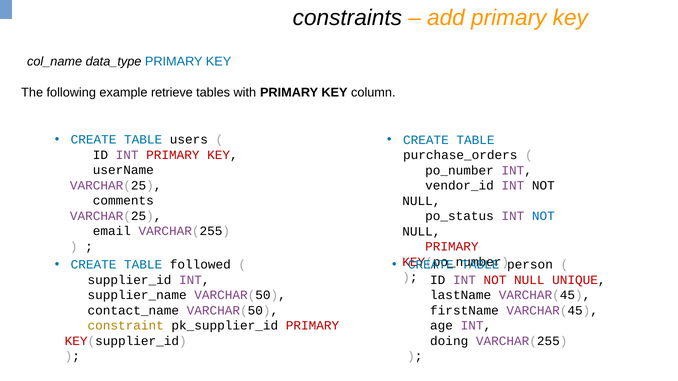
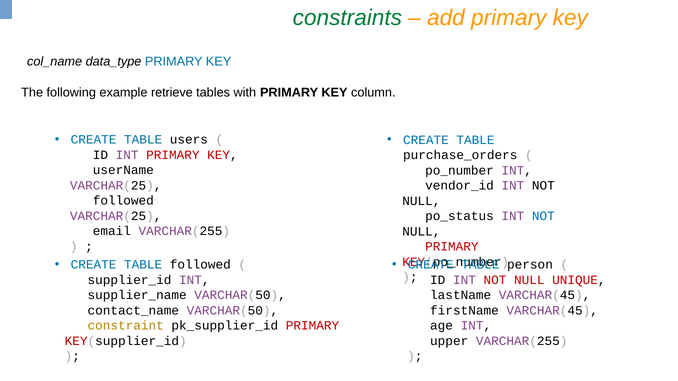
constraints colour: black -> green (347, 18)
comments: comments -> followed (123, 201)
doing: doing -> upper (449, 341)
